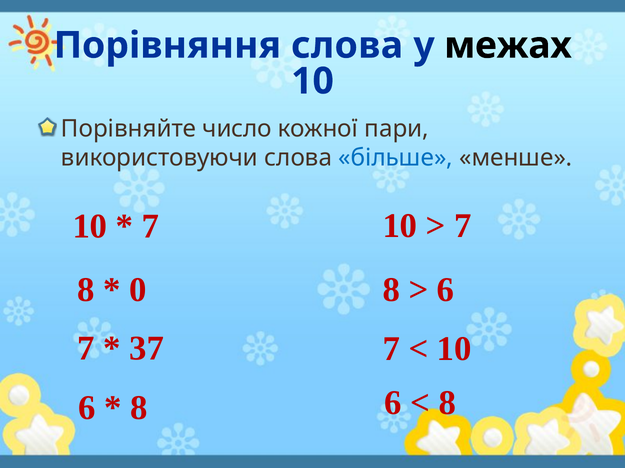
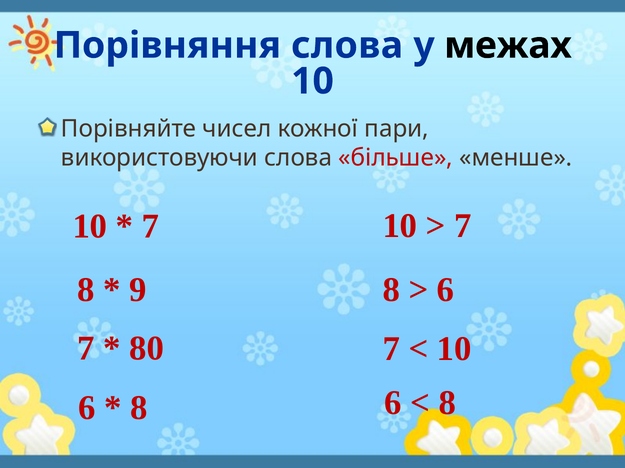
число: число -> чисел (237, 129)
більше colour: blue -> red (396, 158)
0: 0 -> 9 (138, 290)
37: 37 -> 80 (147, 349)
